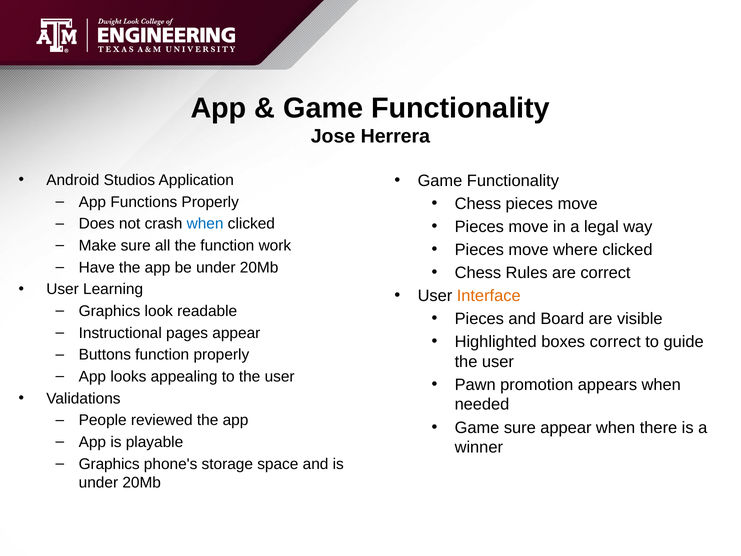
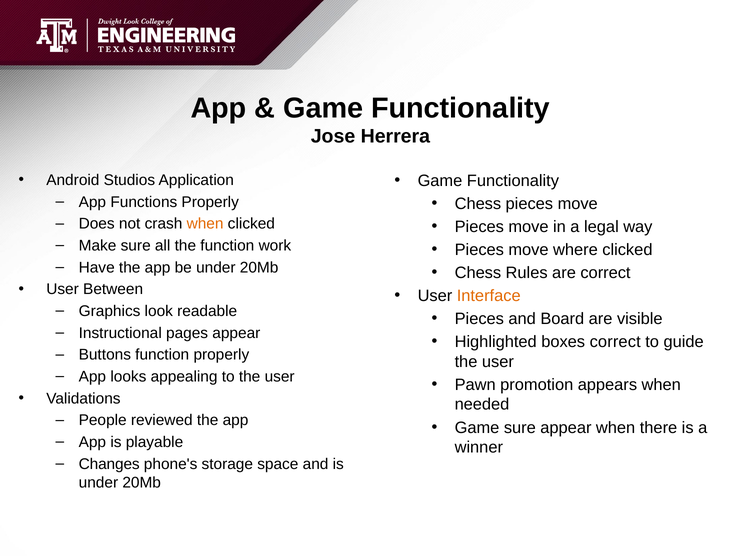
when colour: blue -> orange (205, 224)
Learning: Learning -> Between (113, 289)
Graphics: Graphics -> Changes (109, 464)
